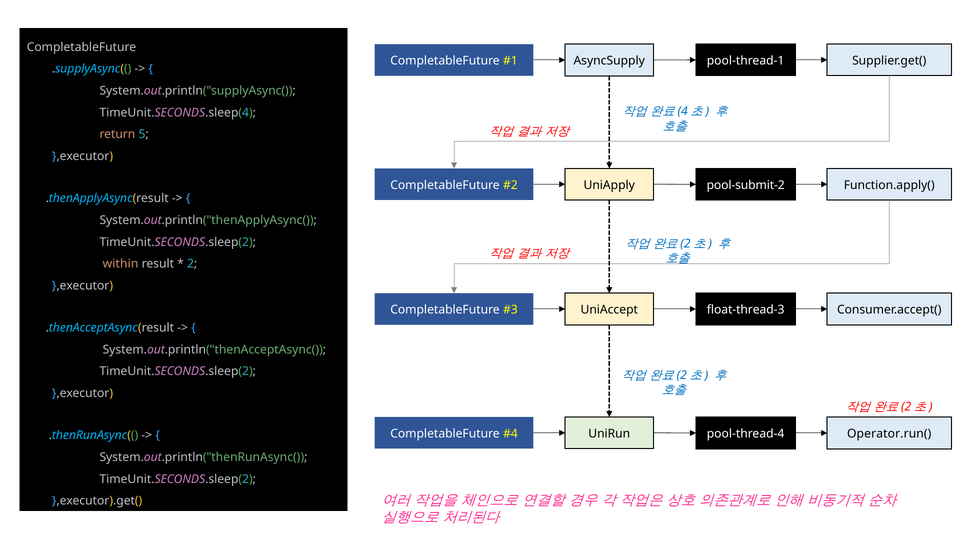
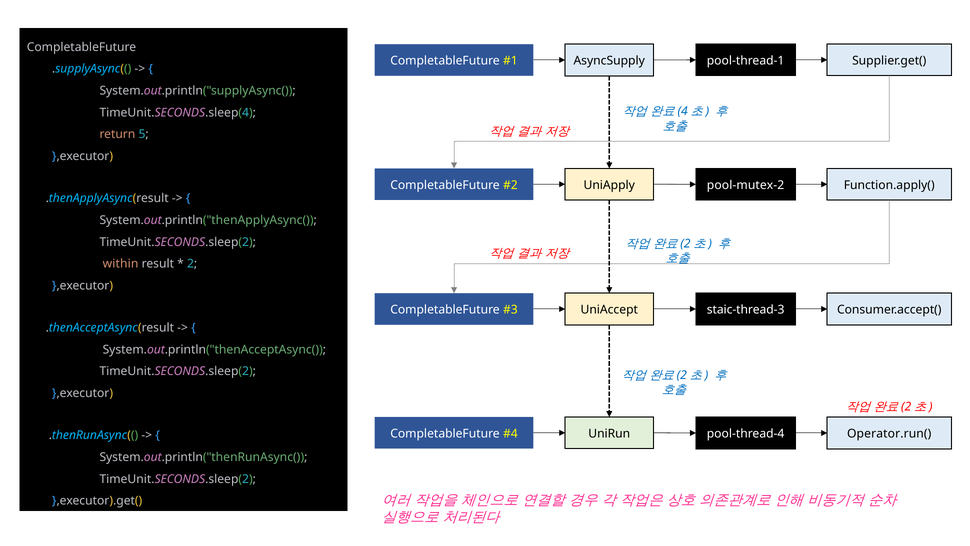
pool-submit-2: pool-submit-2 -> pool-mutex-2 (746, 185)
float-thread-3: float-thread-3 -> staic-thread-3 (746, 310)
